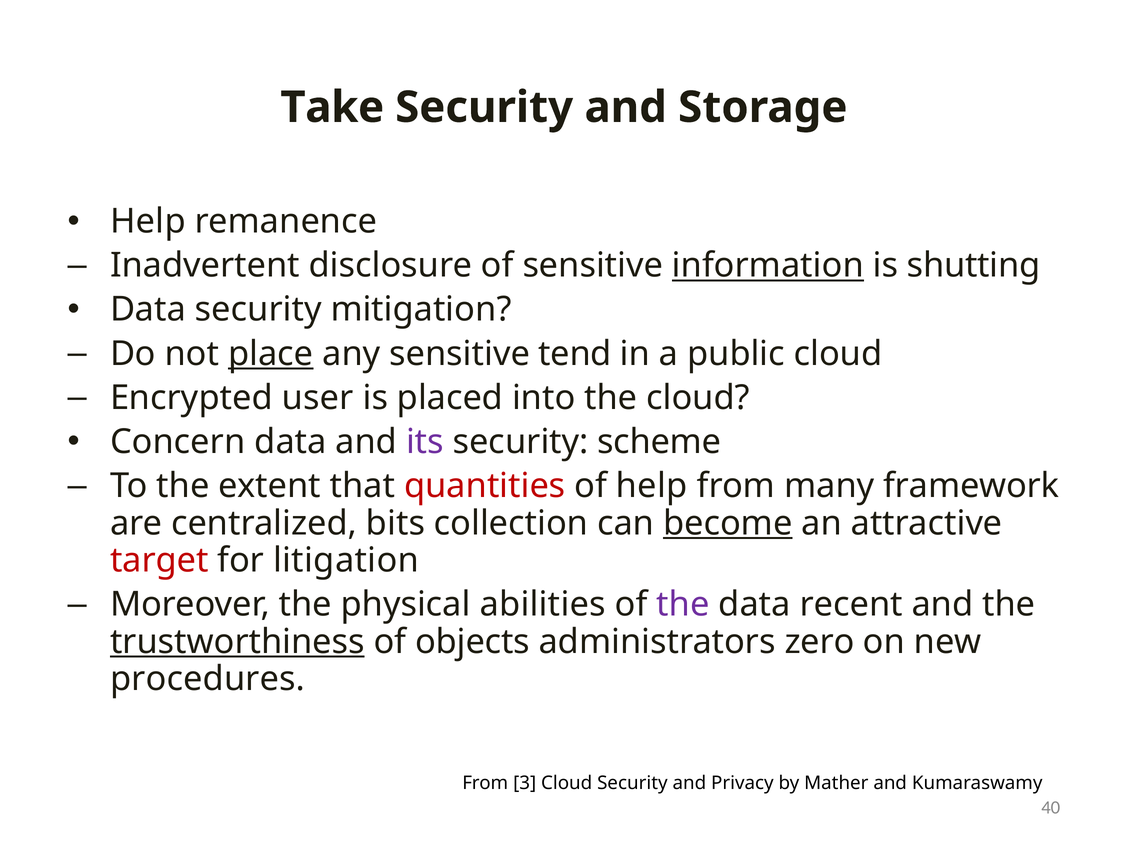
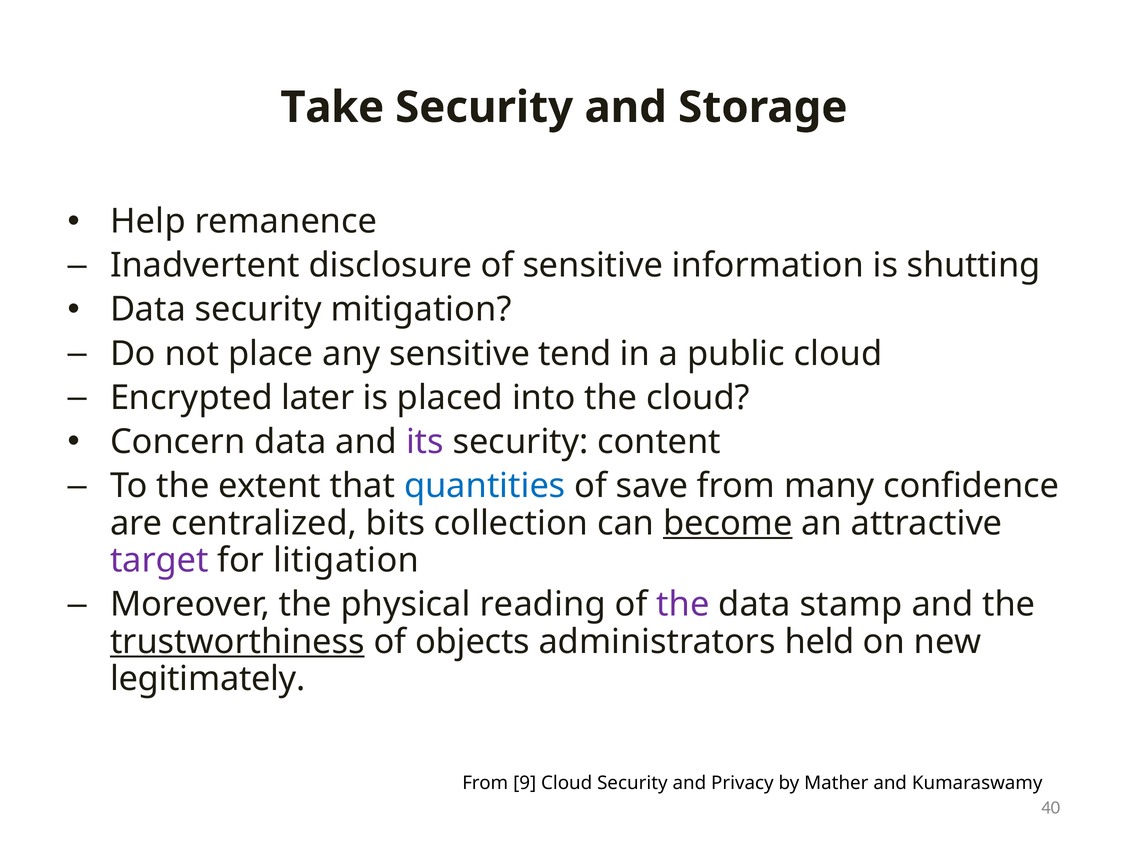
information underline: present -> none (768, 266)
place underline: present -> none (271, 354)
user: user -> later (318, 398)
scheme: scheme -> content (659, 442)
quantities colour: red -> blue (485, 486)
of help: help -> save (652, 486)
framework: framework -> confidence (971, 486)
target colour: red -> purple (159, 560)
abilities: abilities -> reading (543, 605)
recent: recent -> stamp (851, 605)
zero: zero -> held (820, 642)
procedures: procedures -> legitimately (208, 679)
3: 3 -> 9 (525, 783)
